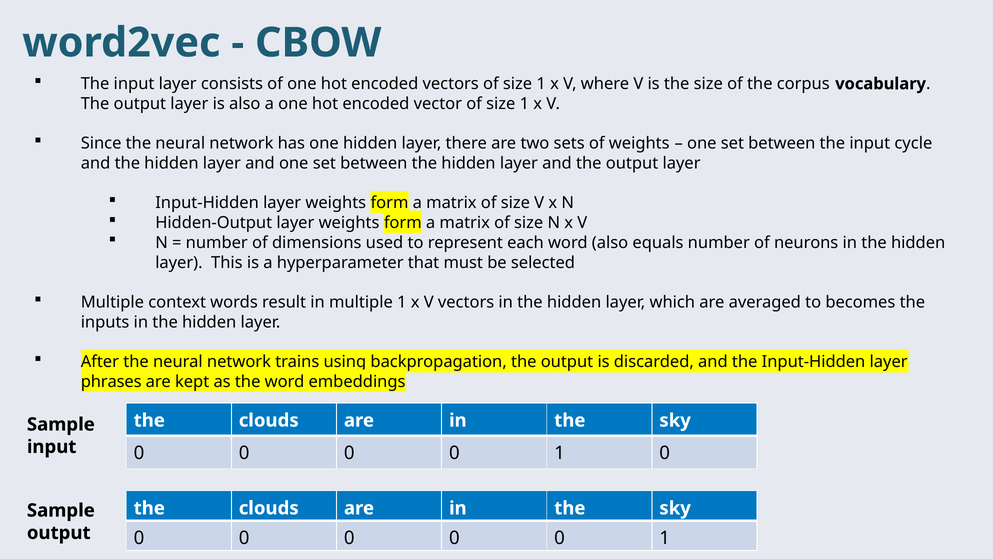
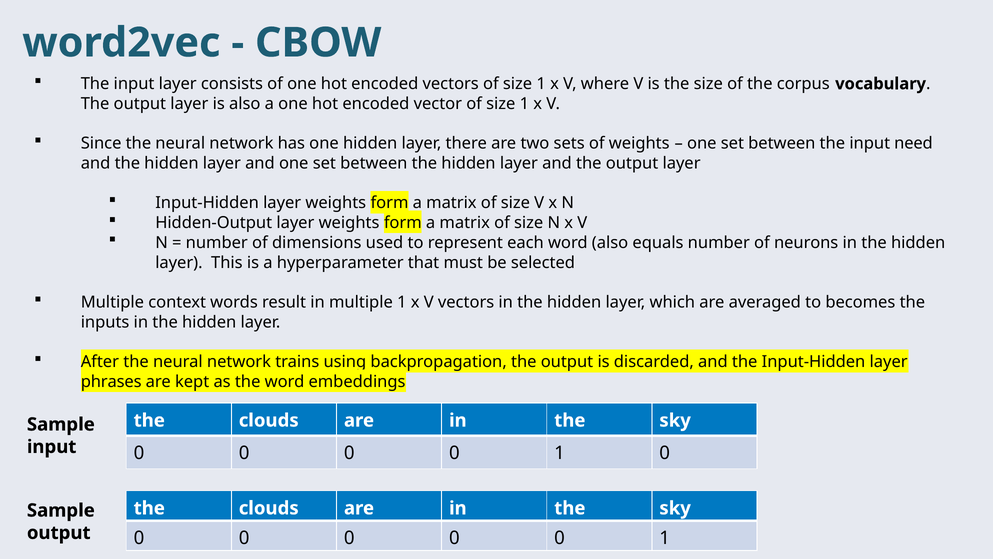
cycle: cycle -> need (914, 143)
